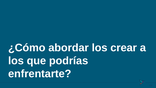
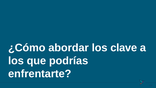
crear: crear -> clave (124, 48)
